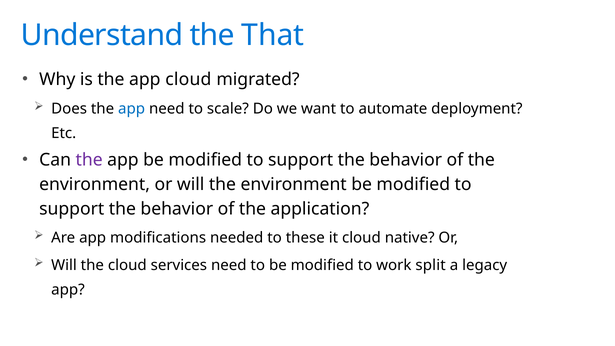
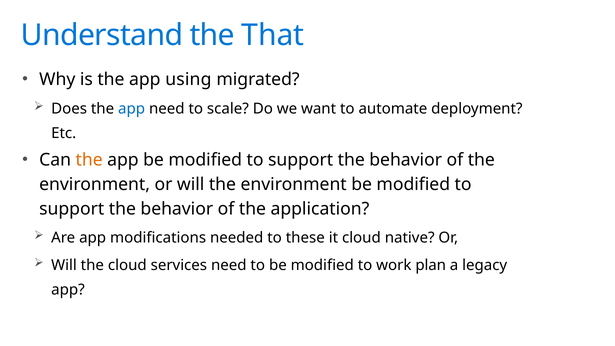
app cloud: cloud -> using (188, 80)
the colour: purple -> orange (89, 160)
split: split -> plan (431, 265)
